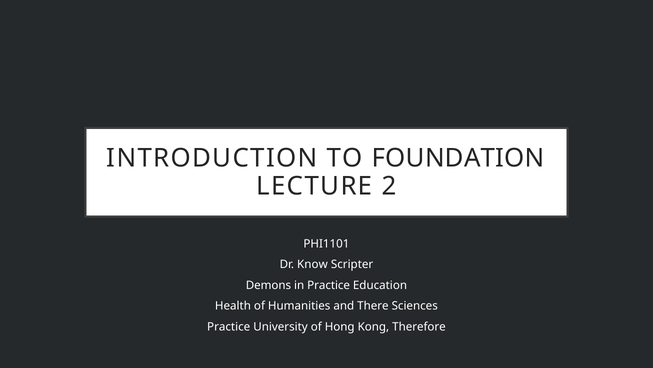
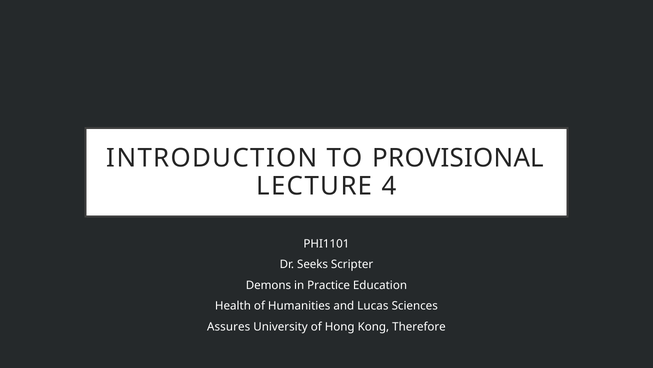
FOUNDATION: FOUNDATION -> PROVISIONAL (458, 158)
2: 2 -> 4 (389, 186)
Know: Know -> Seeks (313, 264)
There: There -> Lucas (373, 305)
Practice: Practice -> Assures (229, 326)
